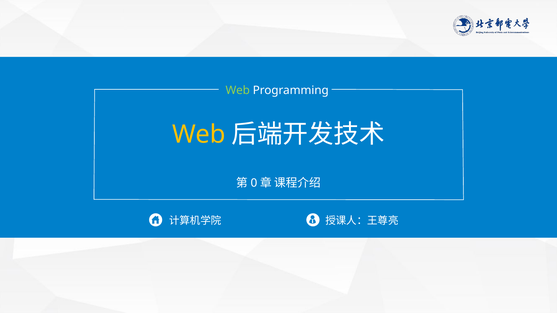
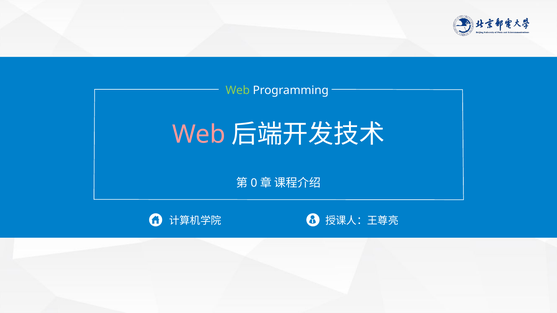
Web colour: yellow -> pink (199, 135)
